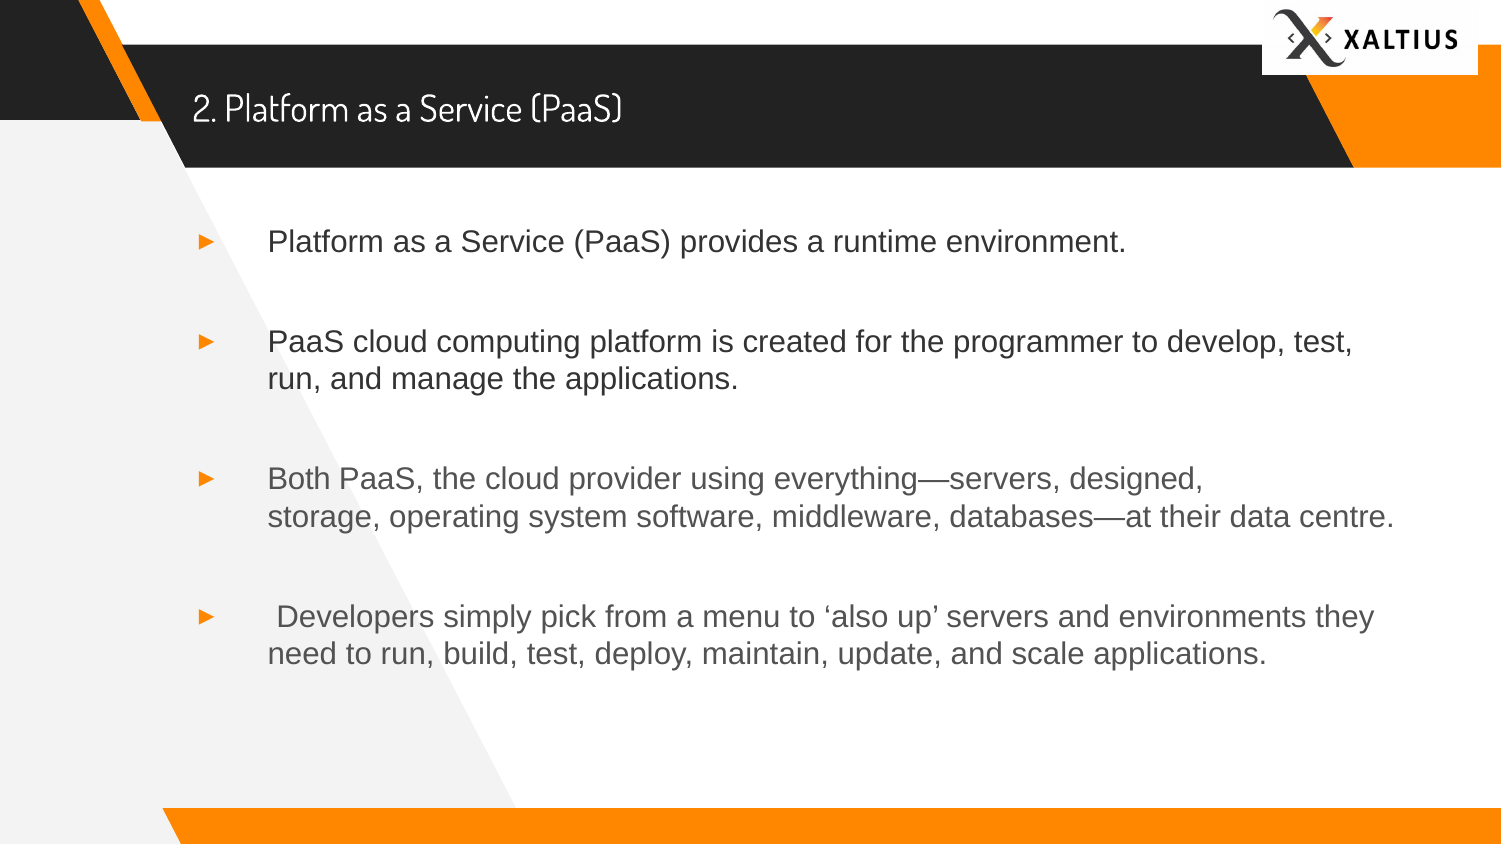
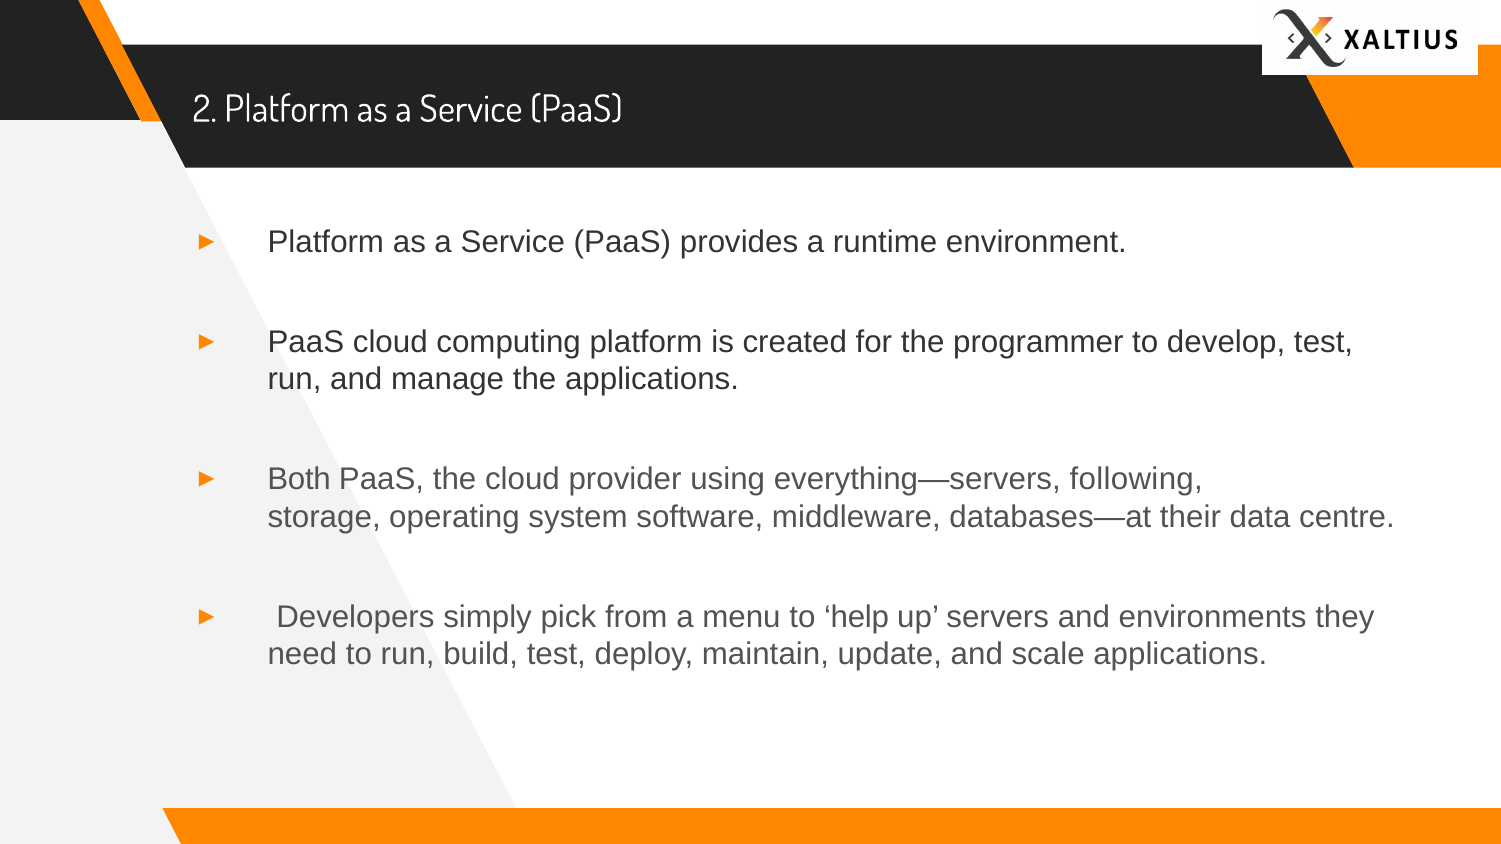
designed: designed -> following (1136, 480)
also: also -> help (857, 617)
